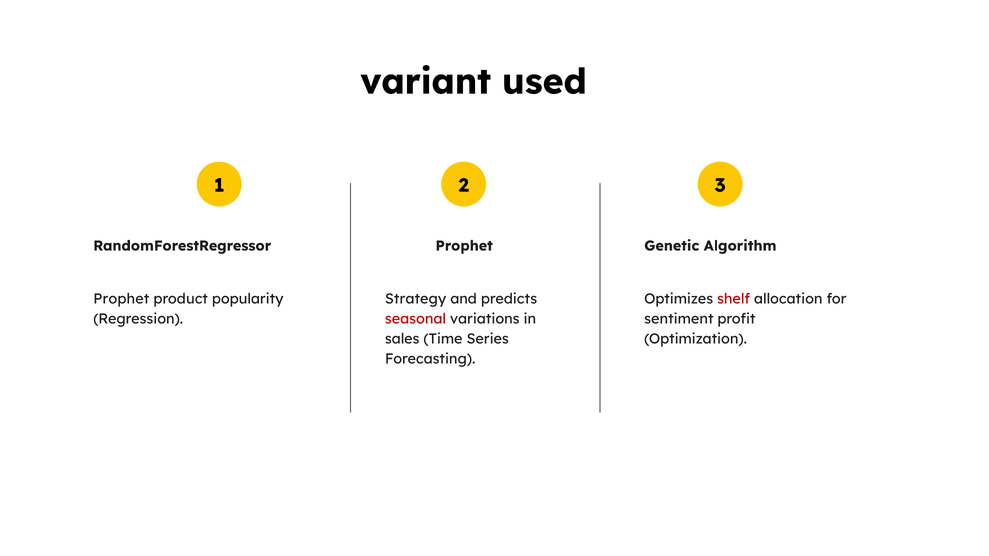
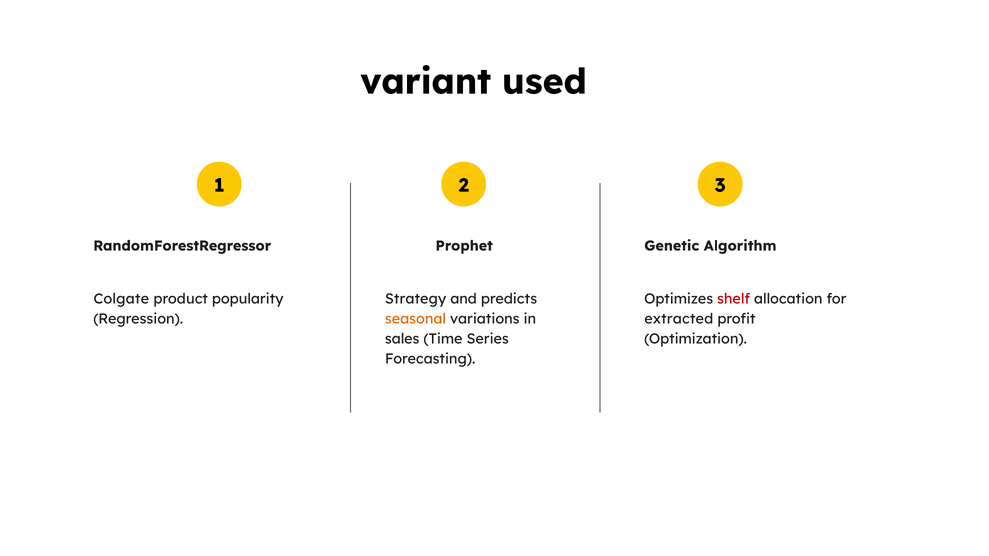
Prophet: Prophet -> Colgate (121, 299)
seasonal colour: red -> orange (416, 319)
sentiment: sentiment -> extracted (679, 319)
